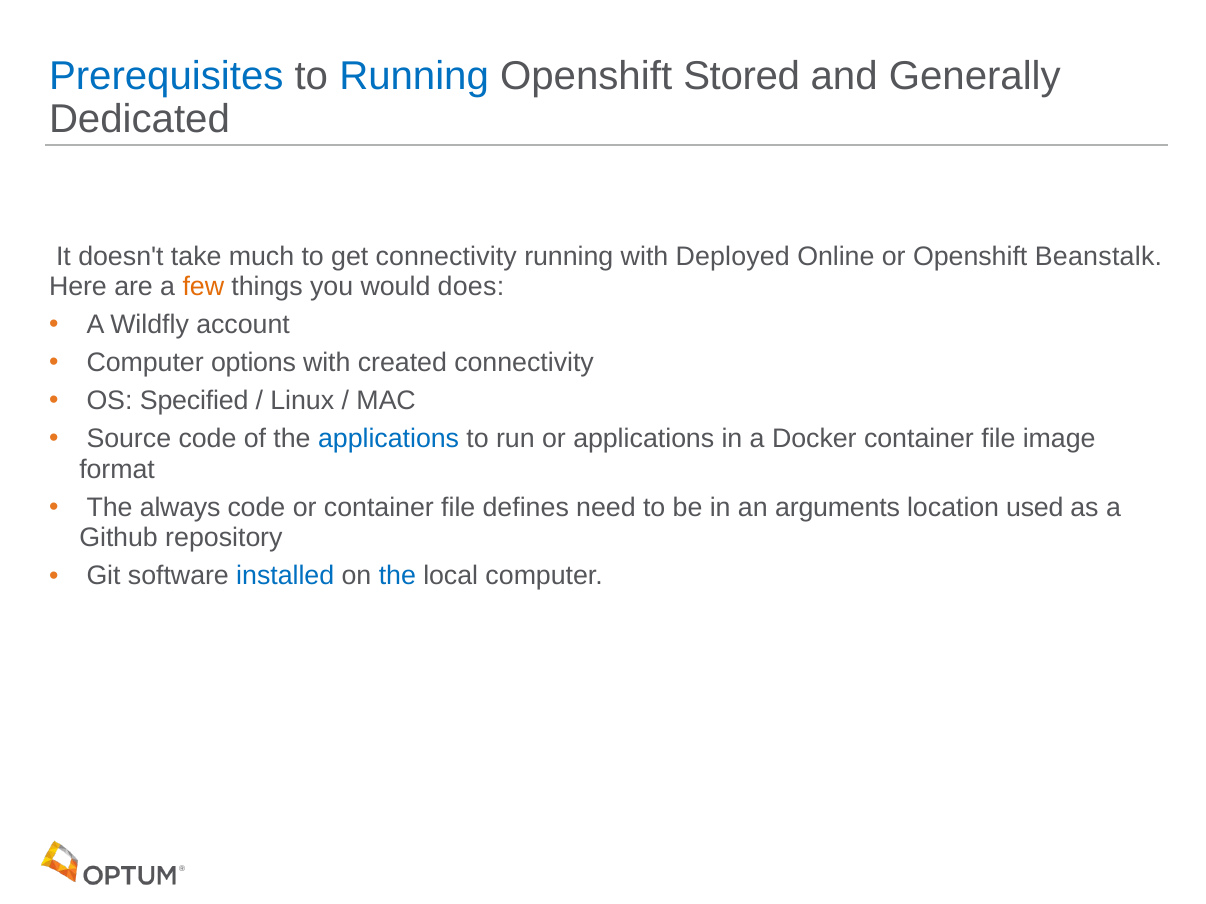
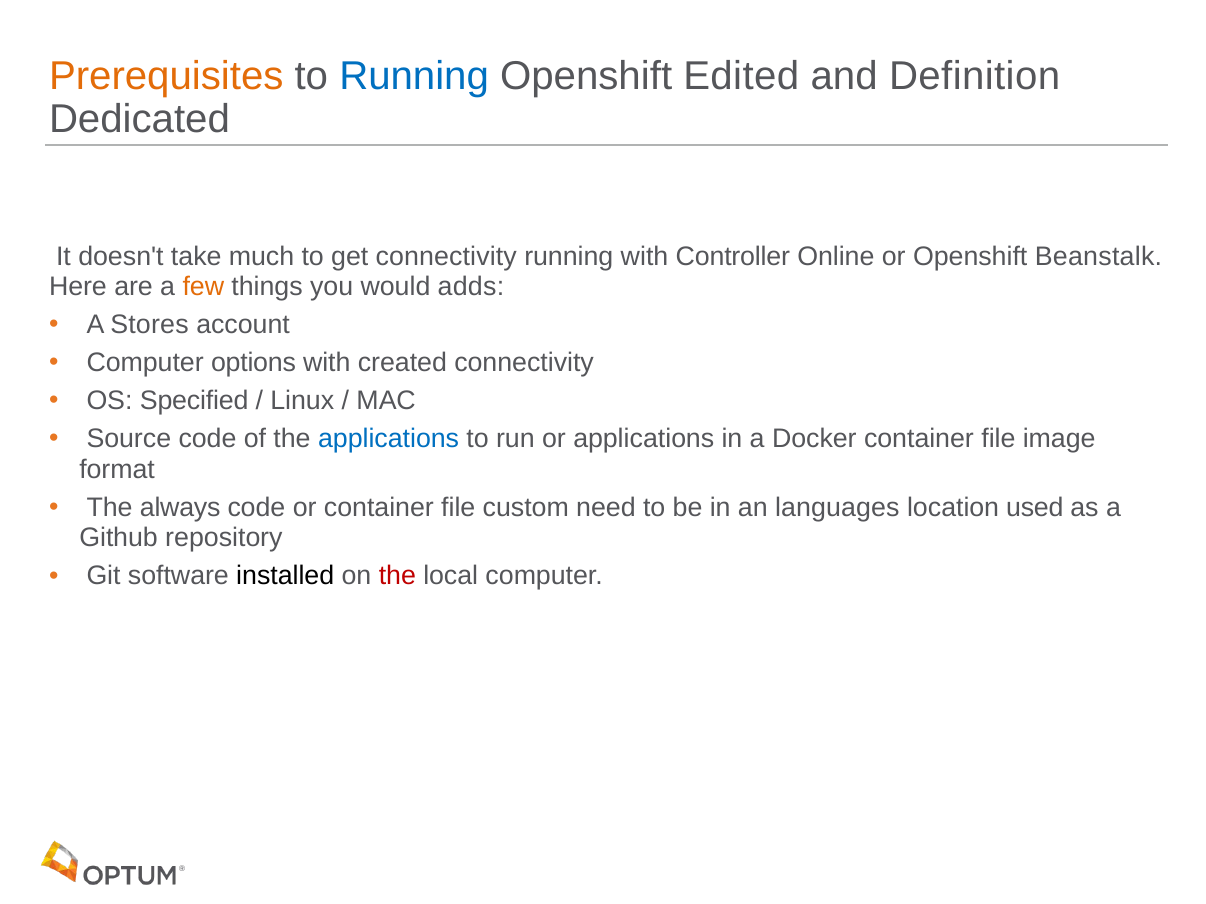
Prerequisites colour: blue -> orange (166, 76)
Stored: Stored -> Edited (741, 76)
Generally: Generally -> Definition (975, 76)
Deployed: Deployed -> Controller (733, 256)
does: does -> adds (471, 287)
Wildfly: Wildfly -> Stores (149, 325)
defines: defines -> custom (526, 508)
arguments: arguments -> languages (837, 508)
installed colour: blue -> black (285, 576)
the colour: blue -> red (397, 576)
